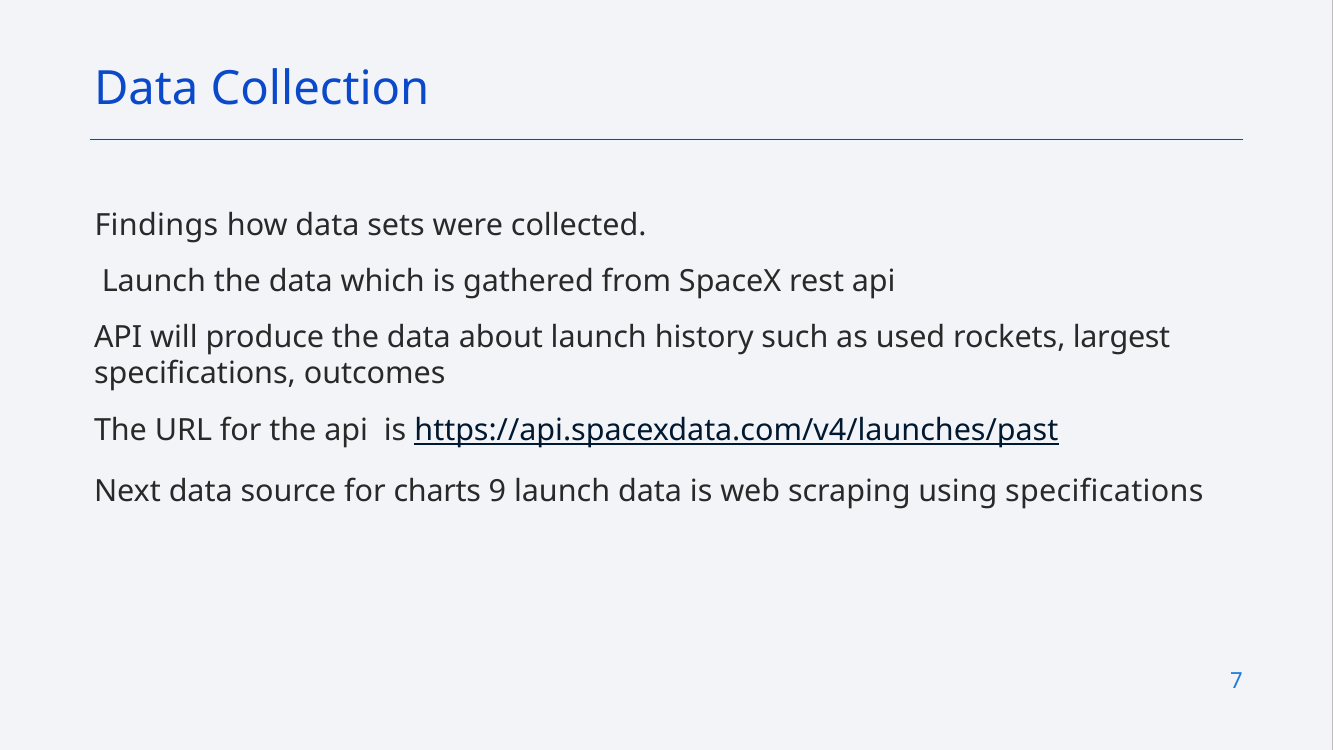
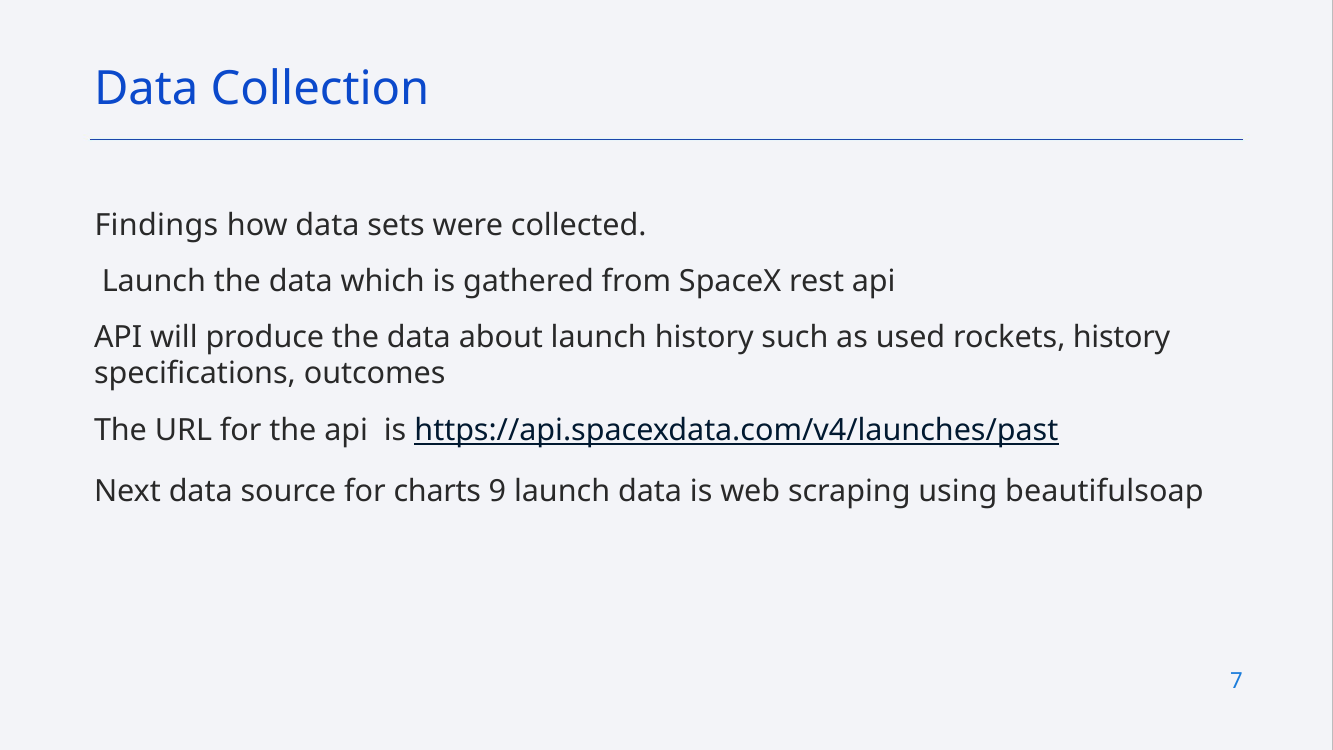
rockets largest: largest -> history (1122, 337)
using specifications: specifications -> beautifulsoap (1104, 491)
